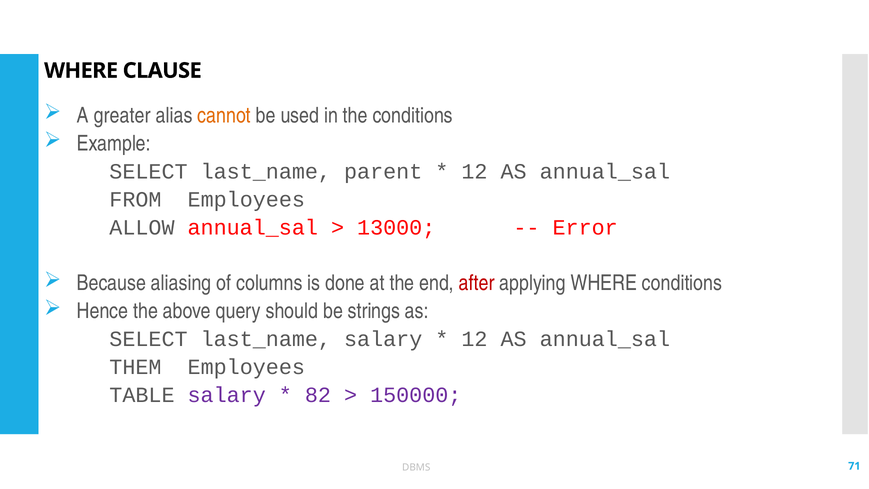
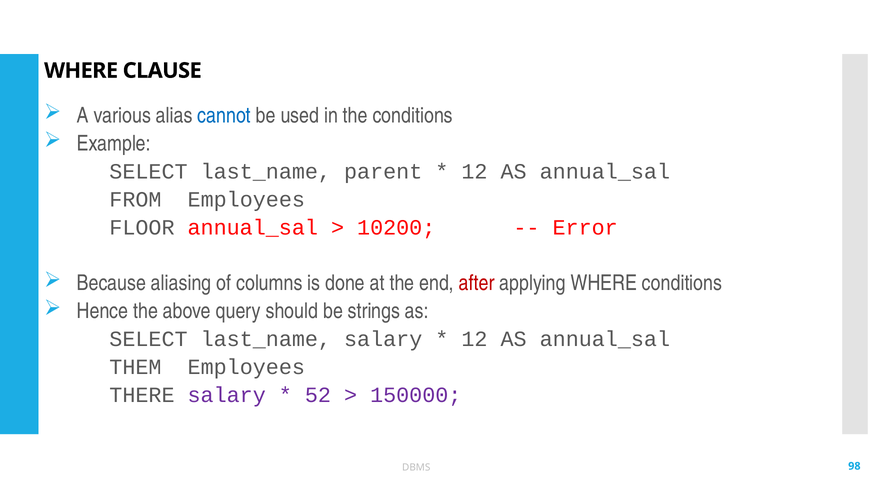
greater: greater -> various (122, 115)
cannot colour: orange -> blue (224, 115)
ALLOW: ALLOW -> FLOOR (142, 227)
13000: 13000 -> 10200 (396, 227)
TABLE: TABLE -> THERE (142, 395)
82: 82 -> 52 (318, 395)
71: 71 -> 98 (854, 466)
